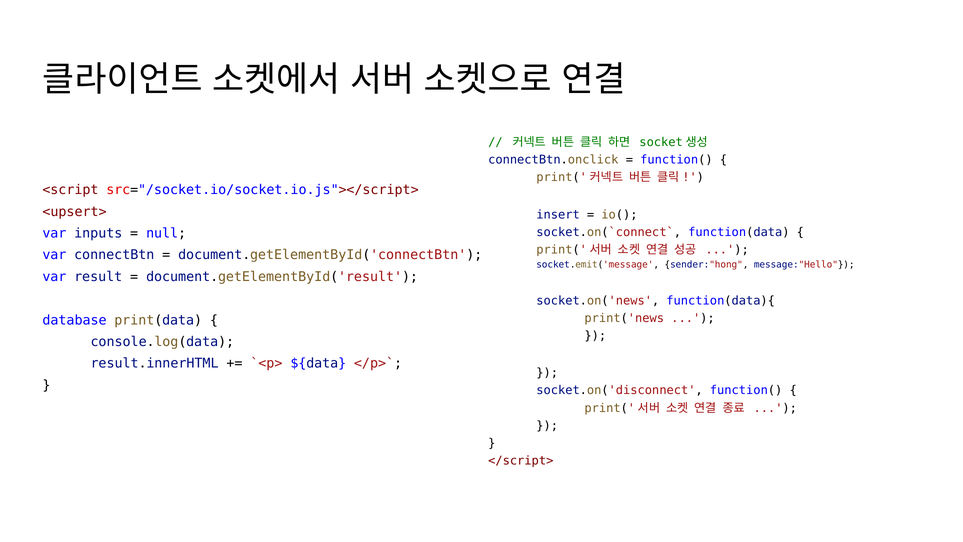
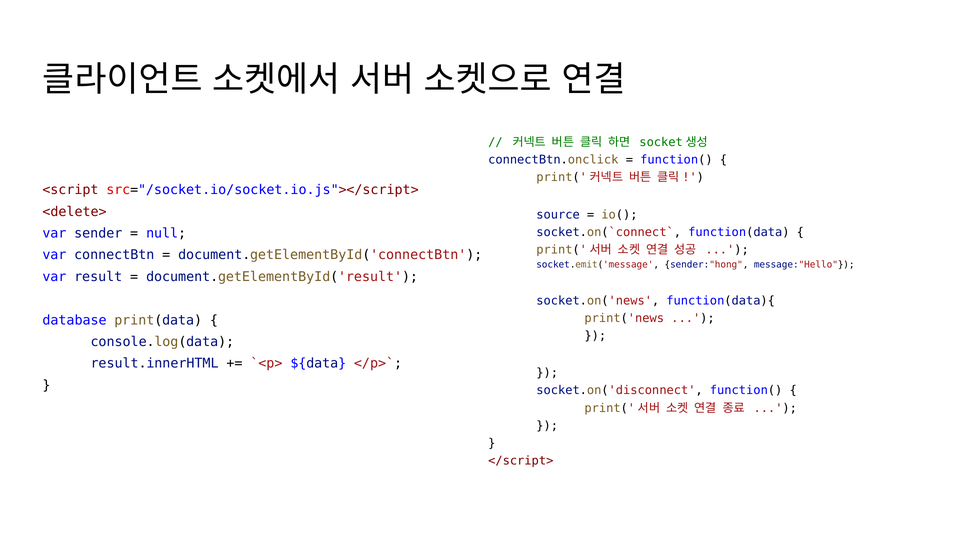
<upsert>: <upsert> -> <delete> (75, 212)
insert: insert -> source (558, 214)
inputs: inputs -> sender (98, 233)
